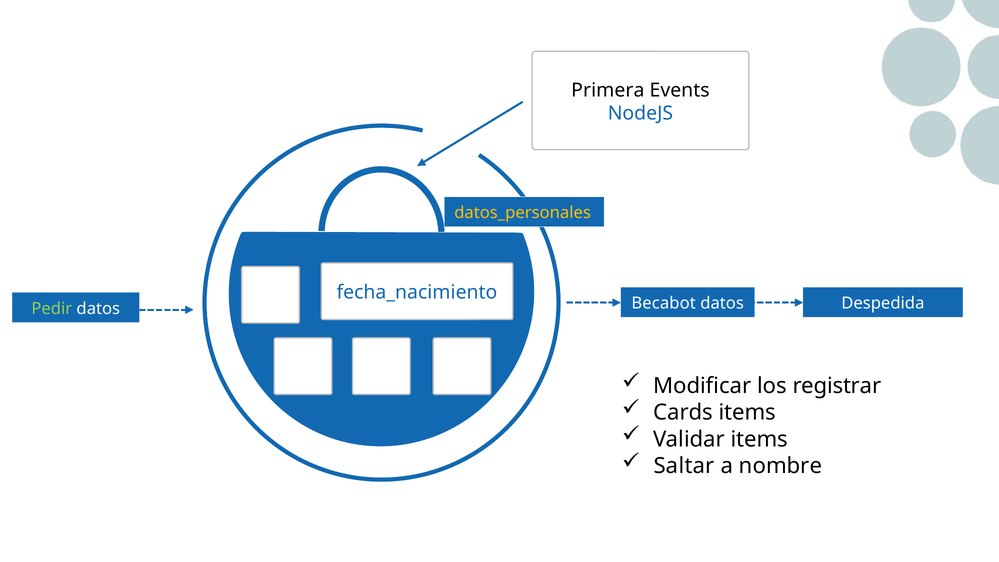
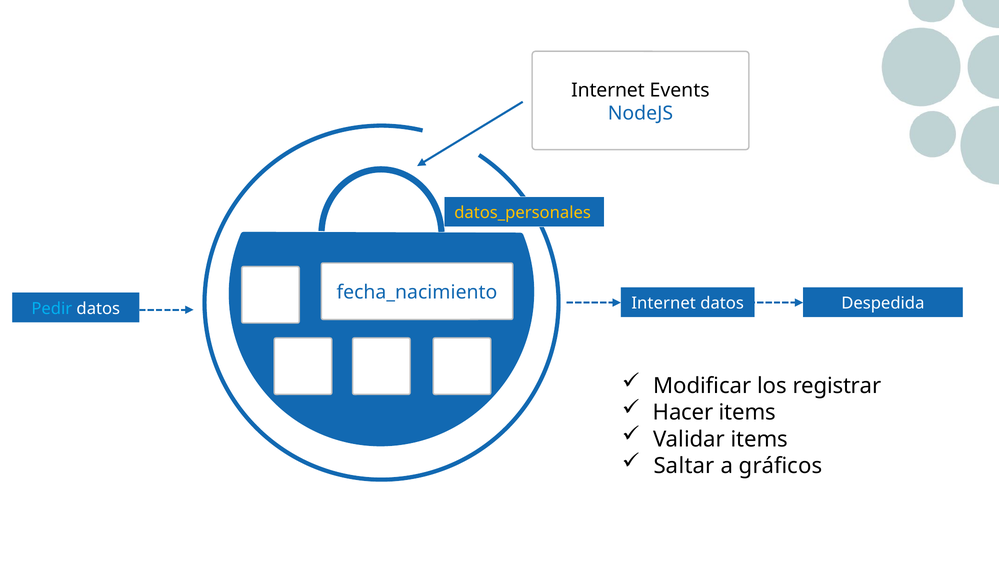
Primera: Primera -> Internet (608, 90)
Pedir colour: light green -> light blue (52, 309)
datos Becabot: Becabot -> Internet (664, 303)
Cards: Cards -> Hacer (683, 413)
nombre: nombre -> gráficos (781, 466)
